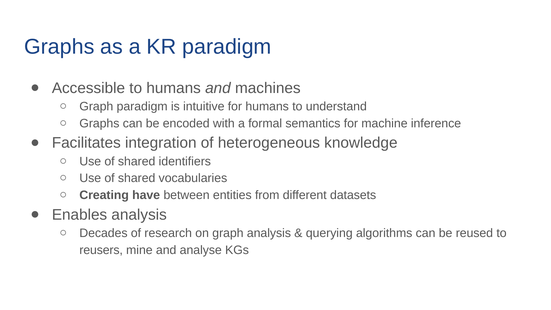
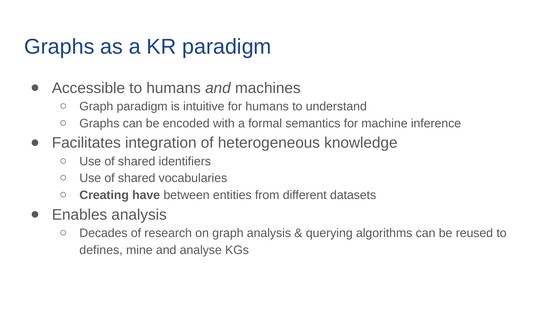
reusers: reusers -> defines (101, 250)
